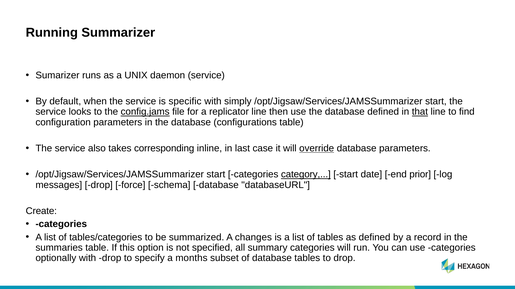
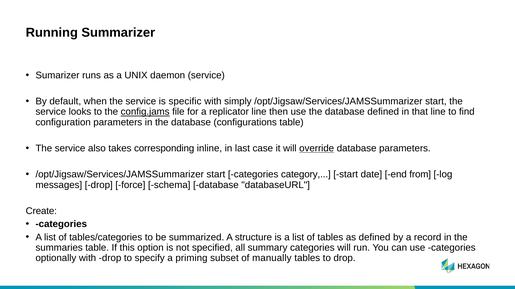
that underline: present -> none (420, 112)
category underline: present -> none (306, 175)
prior: prior -> from (420, 175)
changes: changes -> structure (253, 238)
months: months -> priming (191, 259)
of database: database -> manually (272, 259)
